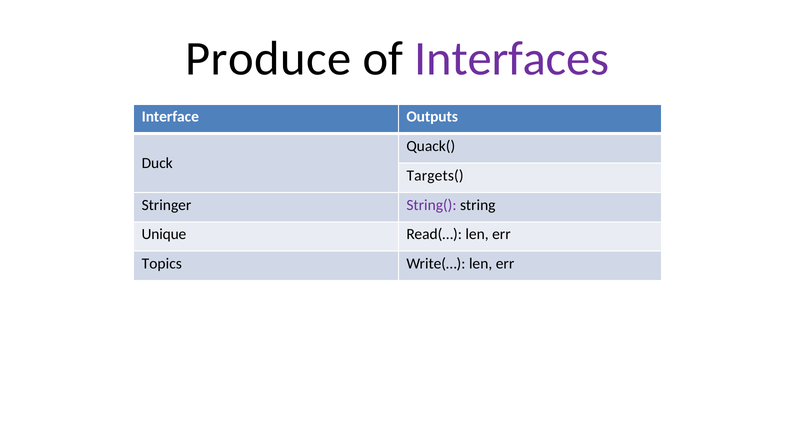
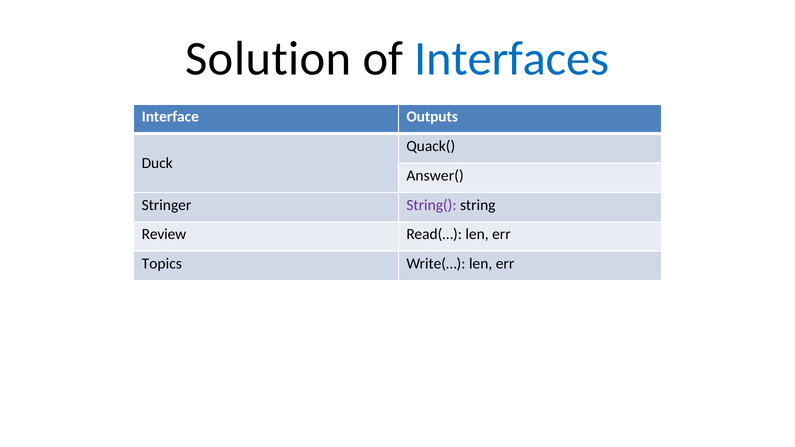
Produce: Produce -> Solution (268, 59)
Interfaces colour: purple -> blue (512, 59)
Targets(: Targets( -> Answer( (435, 176)
Unique: Unique -> Review (164, 234)
